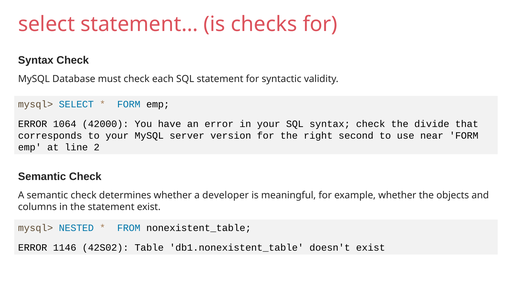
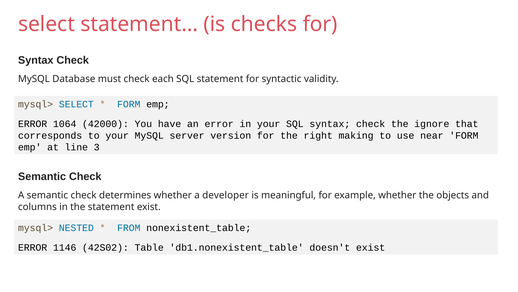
divide: divide -> ignore (432, 124)
second: second -> making (356, 135)
2: 2 -> 3 (97, 147)
